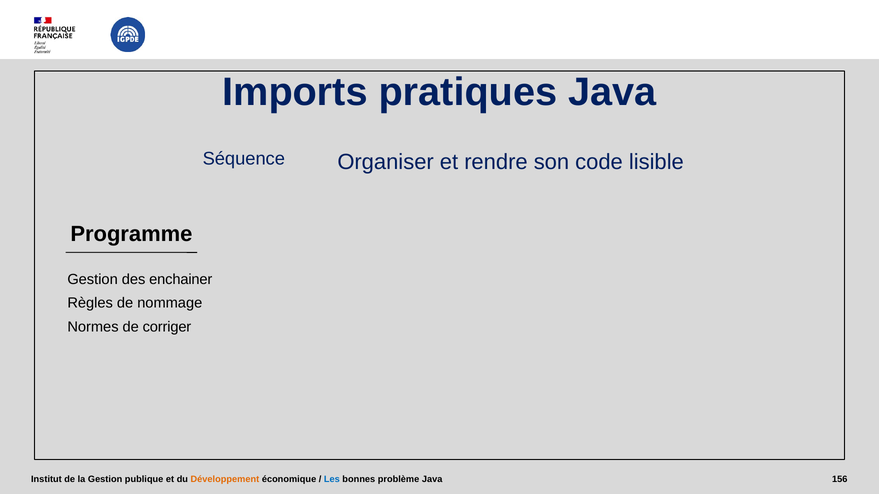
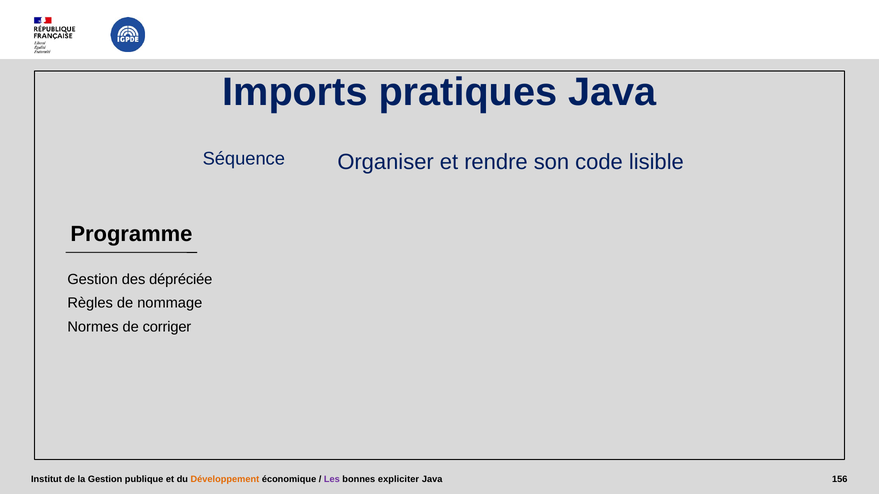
enchainer: enchainer -> dépréciée (181, 280)
Les colour: blue -> purple (332, 480)
problème: problème -> expliciter (399, 480)
